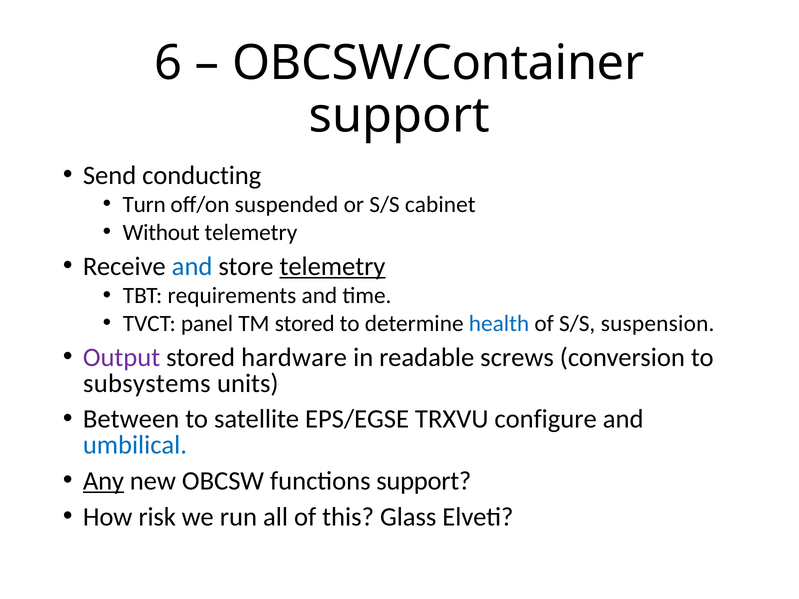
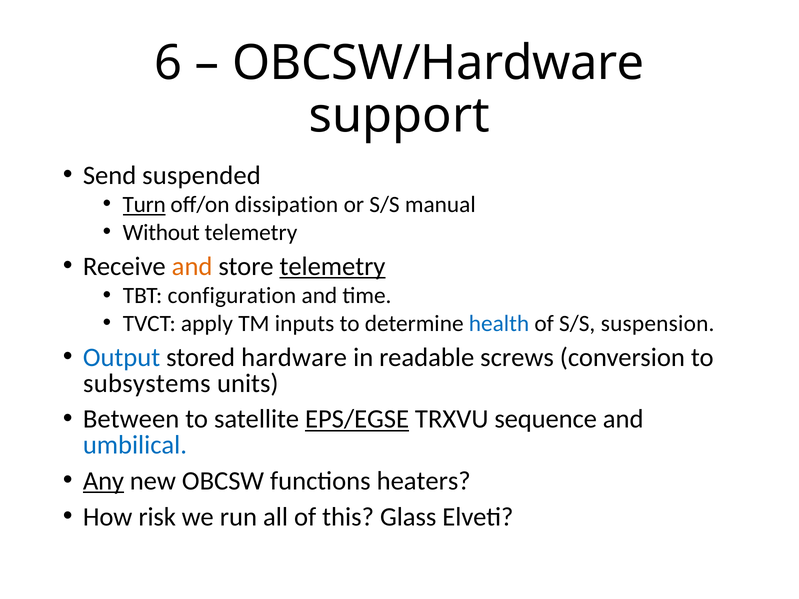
OBCSW/Container: OBCSW/Container -> OBCSW/Hardware (438, 63)
conducting: conducting -> suspended (202, 175)
Turn underline: none -> present (144, 205)
suspended: suspended -> dissipation (286, 205)
cabinet: cabinet -> manual (440, 205)
and colour: blue -> orange (192, 267)
requirements: requirements -> configuration (232, 296)
panel: panel -> apply (207, 324)
TM stored: stored -> inputs (305, 324)
Output colour: purple -> blue (122, 358)
EPS/EGSE underline: none -> present (357, 419)
configure: configure -> sequence (546, 419)
functions support: support -> heaters (424, 481)
